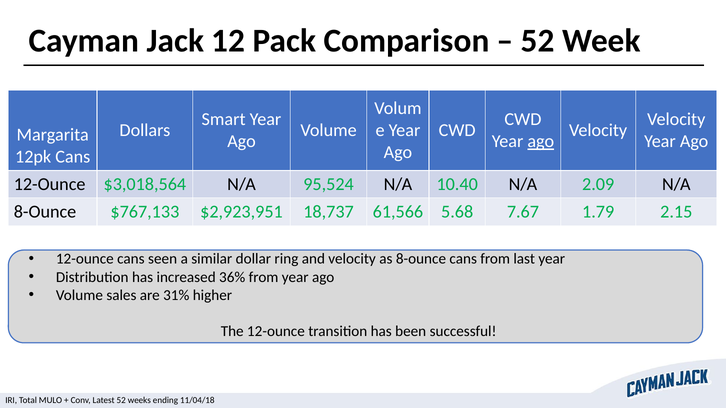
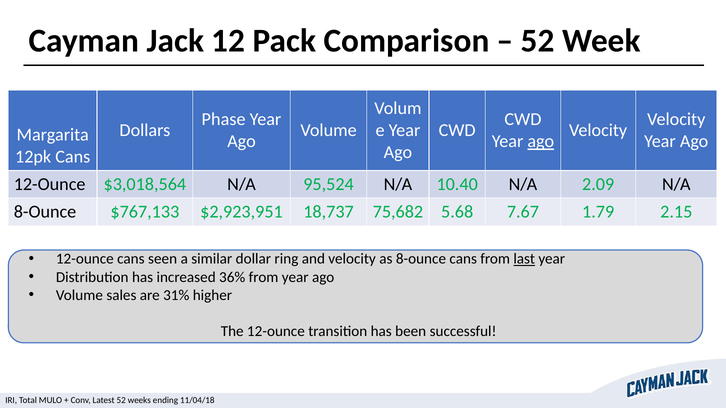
Smart: Smart -> Phase (224, 119)
61,566: 61,566 -> 75,682 (398, 212)
last underline: none -> present (524, 259)
